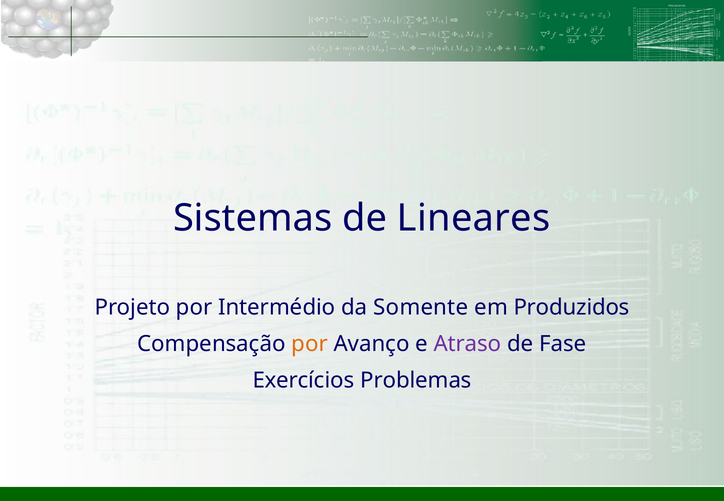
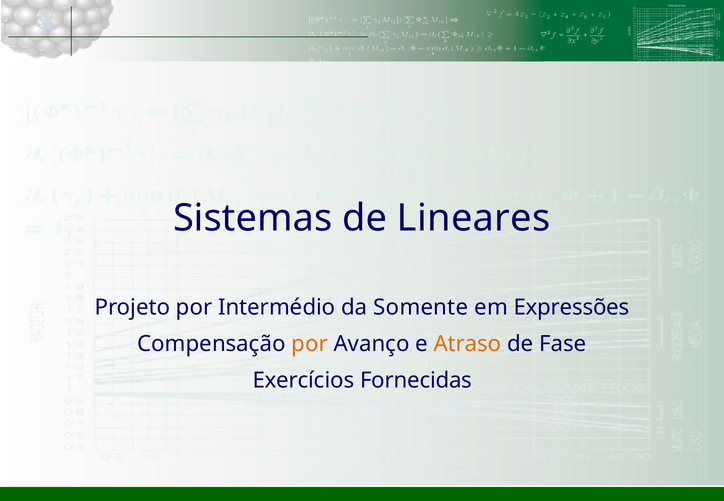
Produzidos: Produzidos -> Expressões (572, 308)
Atraso colour: purple -> orange (468, 344)
Problemas: Problemas -> Fornecidas (416, 381)
